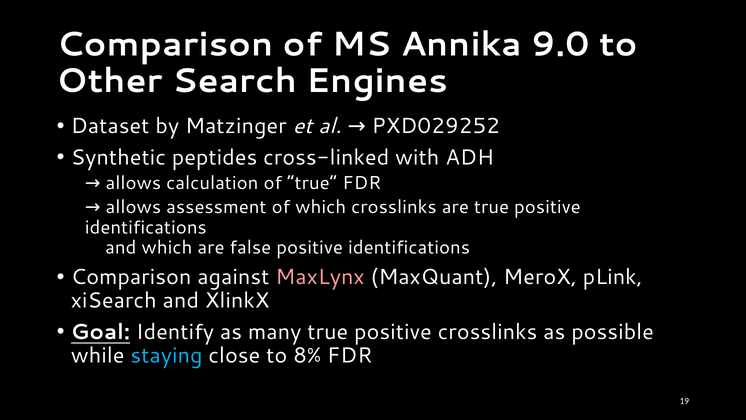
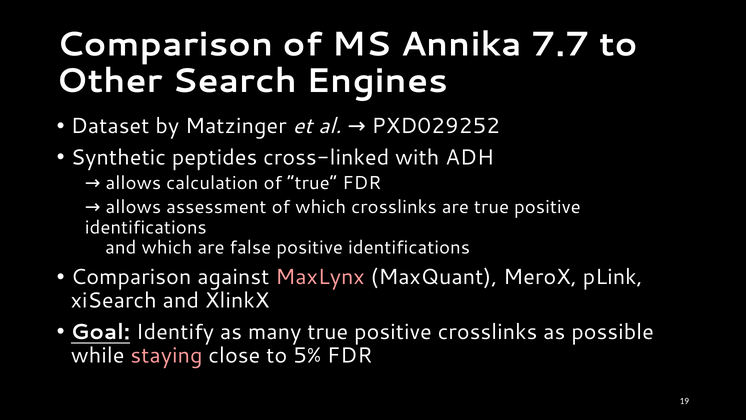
9.0: 9.0 -> 7.7 (560, 44)
staying colour: light blue -> pink (166, 355)
8%: 8% -> 5% (307, 355)
